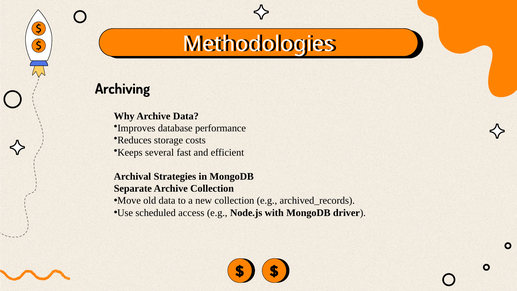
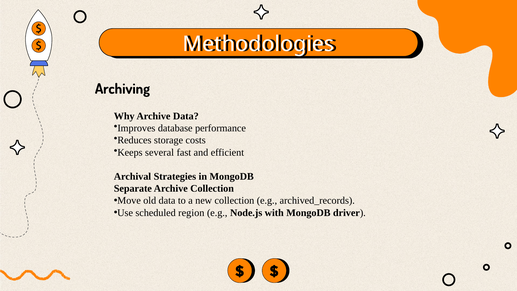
access: access -> region (191, 213)
